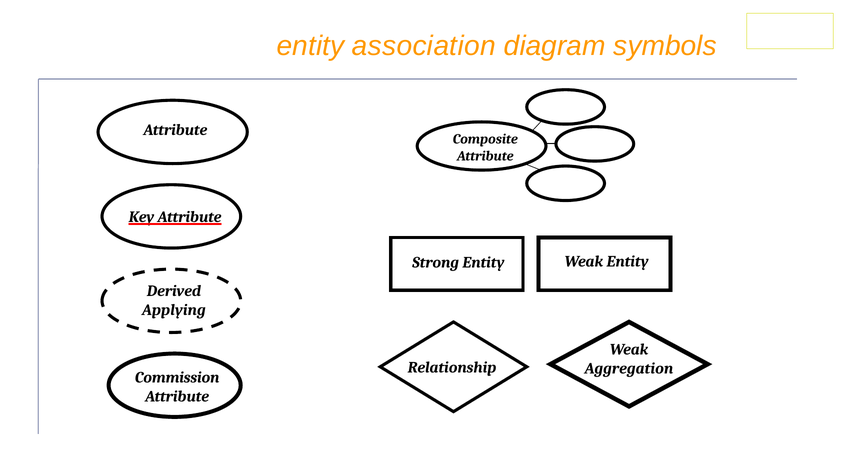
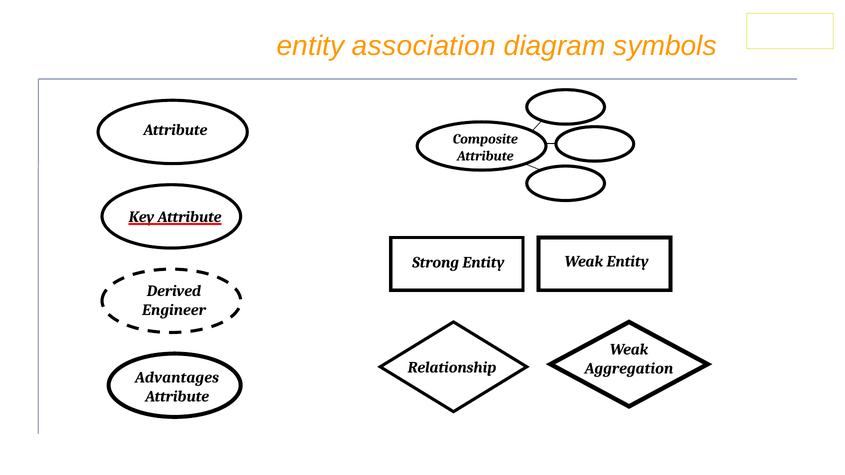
Applying: Applying -> Engineer (174, 310)
Commission: Commission -> Advantages (177, 378)
